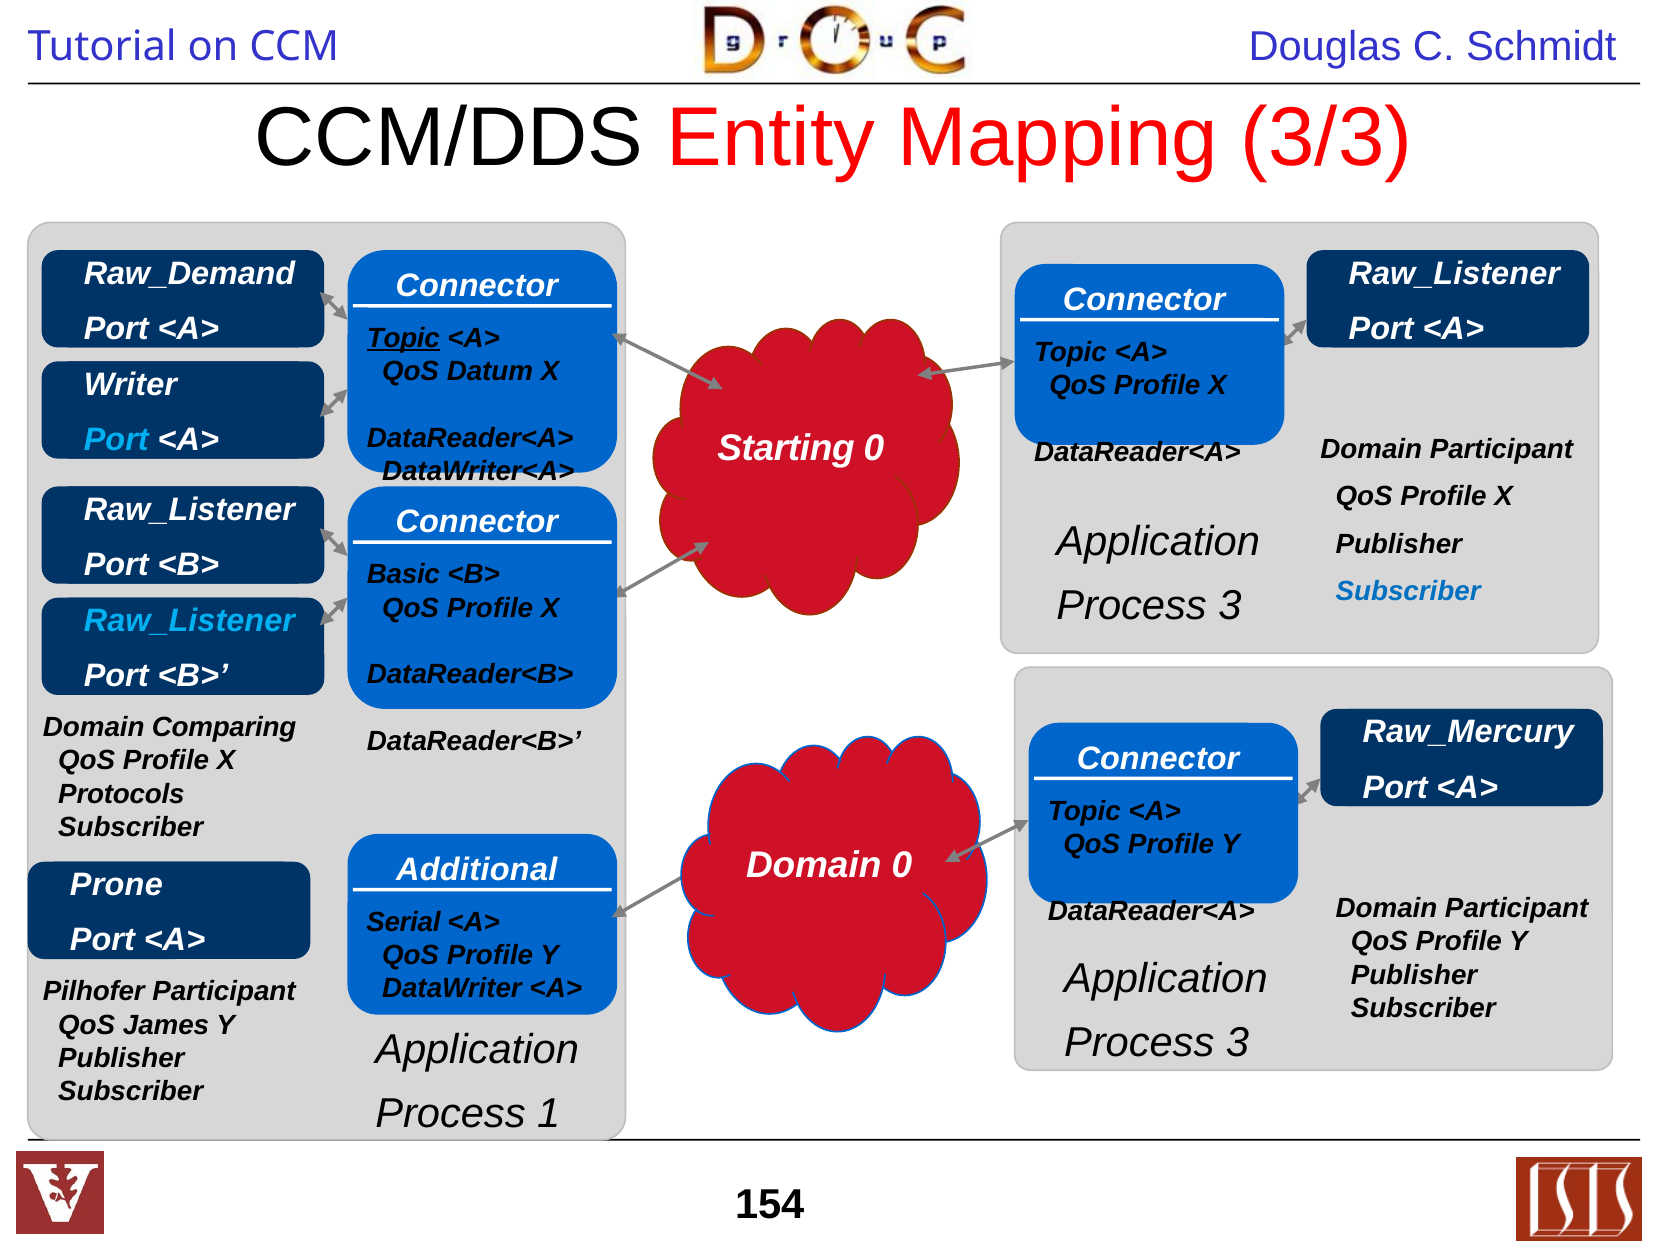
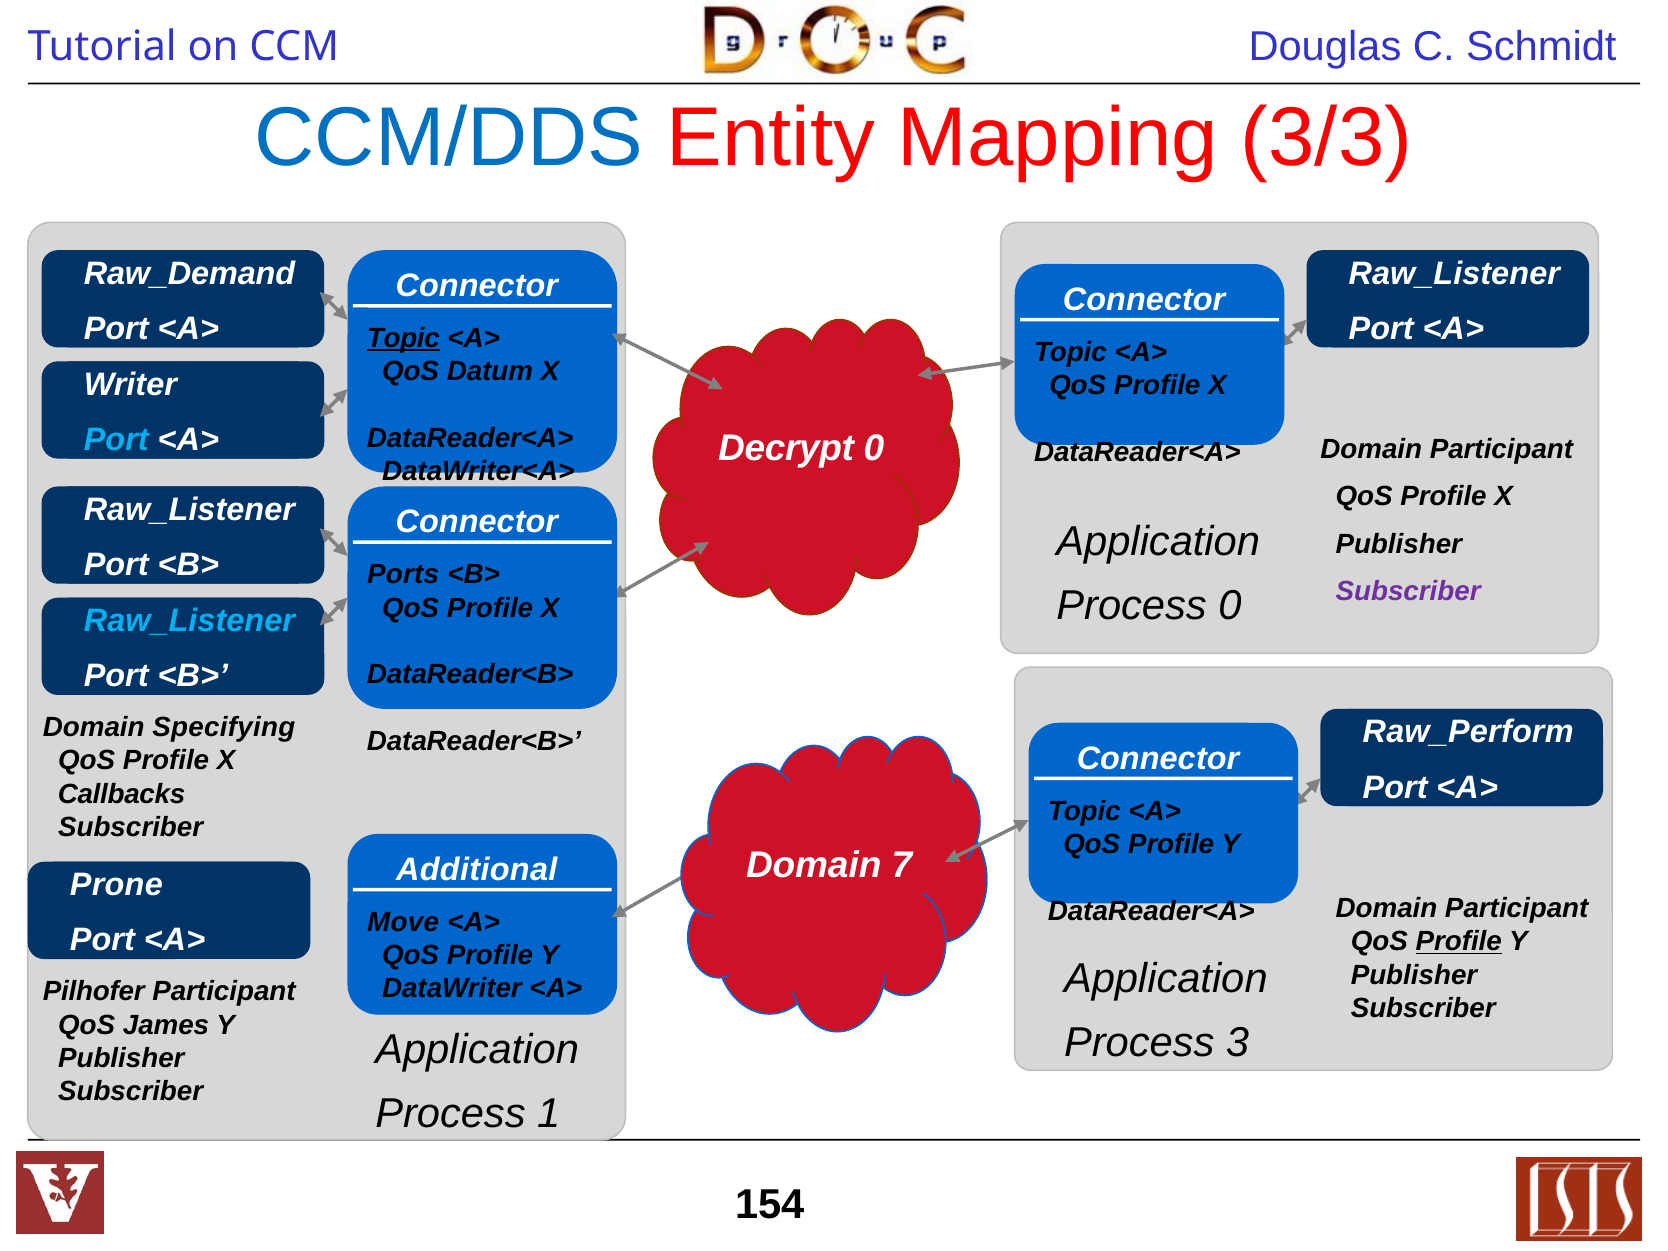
CCM/DDS colour: black -> blue (449, 138)
Starting: Starting -> Decrypt (786, 448)
Basic: Basic -> Ports (403, 575)
Subscriber colour: blue -> purple (1408, 591)
3: 3 -> 0 (1230, 606)
Comparing: Comparing -> Specifying (224, 727)
Raw_Mercury: Raw_Mercury -> Raw_Perform (1468, 732)
Protocols: Protocols -> Callbacks (122, 794)
Domain 0: 0 -> 7 (902, 865)
Serial: Serial -> Move (403, 922)
Profile underline: none -> present (1459, 942)
